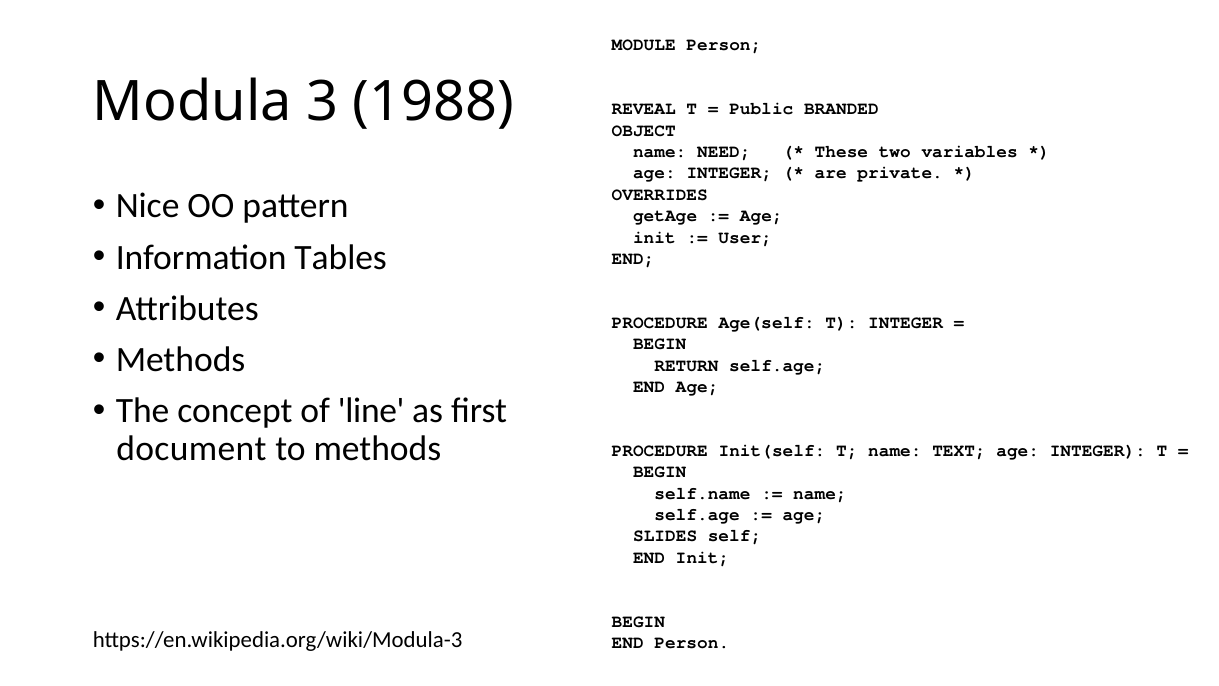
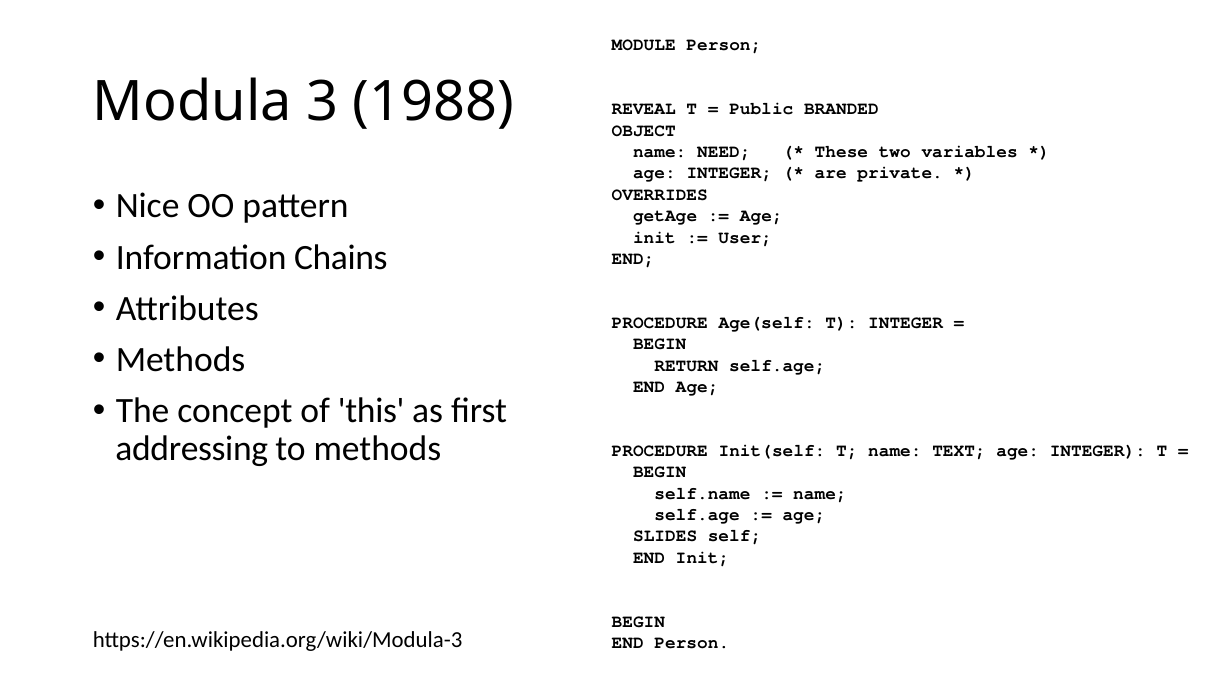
Tables: Tables -> Chains (341, 257)
line: line -> this (371, 411)
document: document -> addressing (192, 449)
